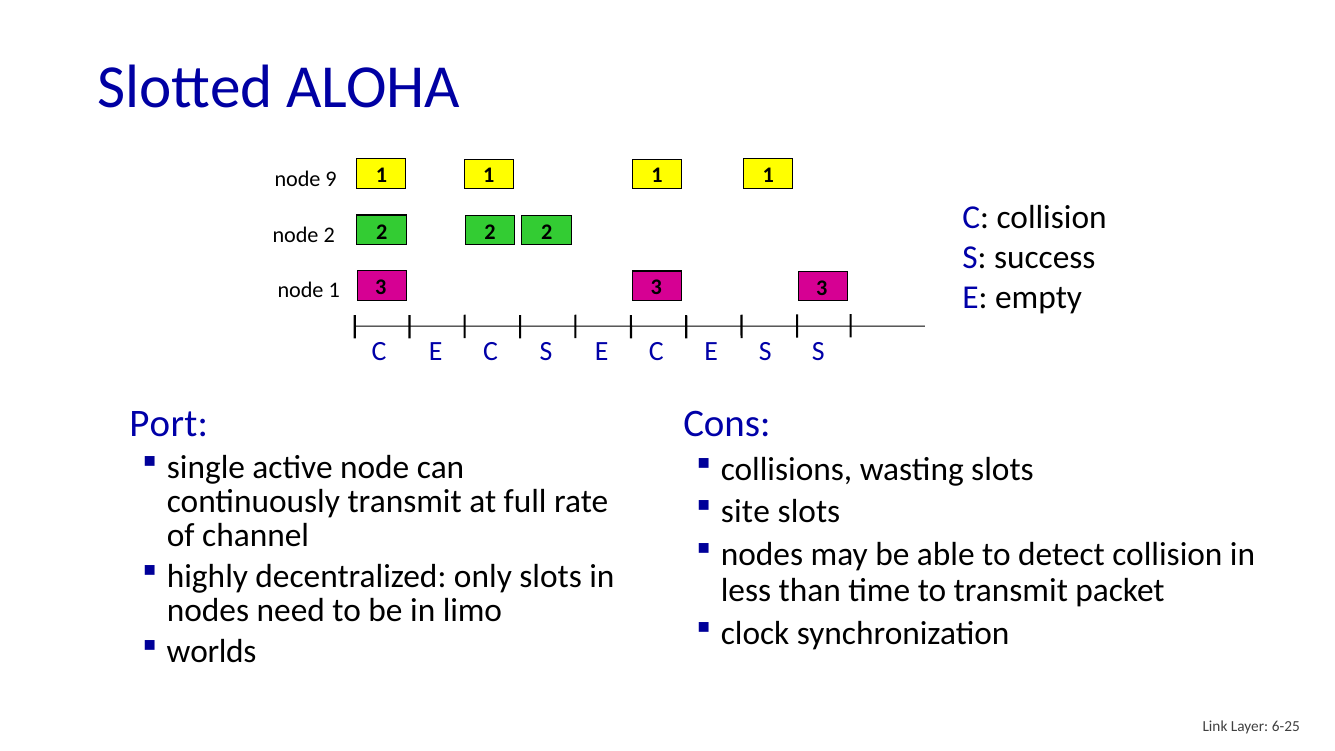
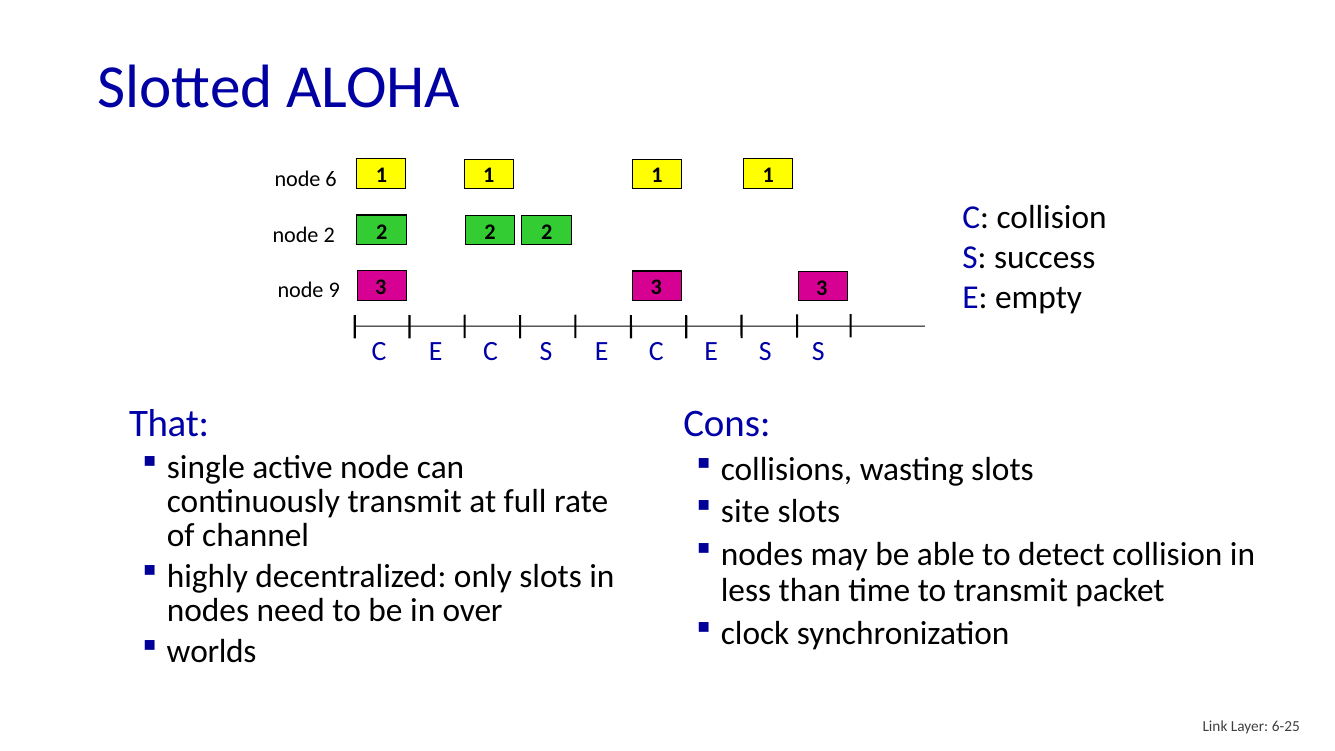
9: 9 -> 6 (331, 179)
node 1: 1 -> 9 (334, 290)
Port: Port -> That (169, 424)
limo: limo -> over (473, 611)
